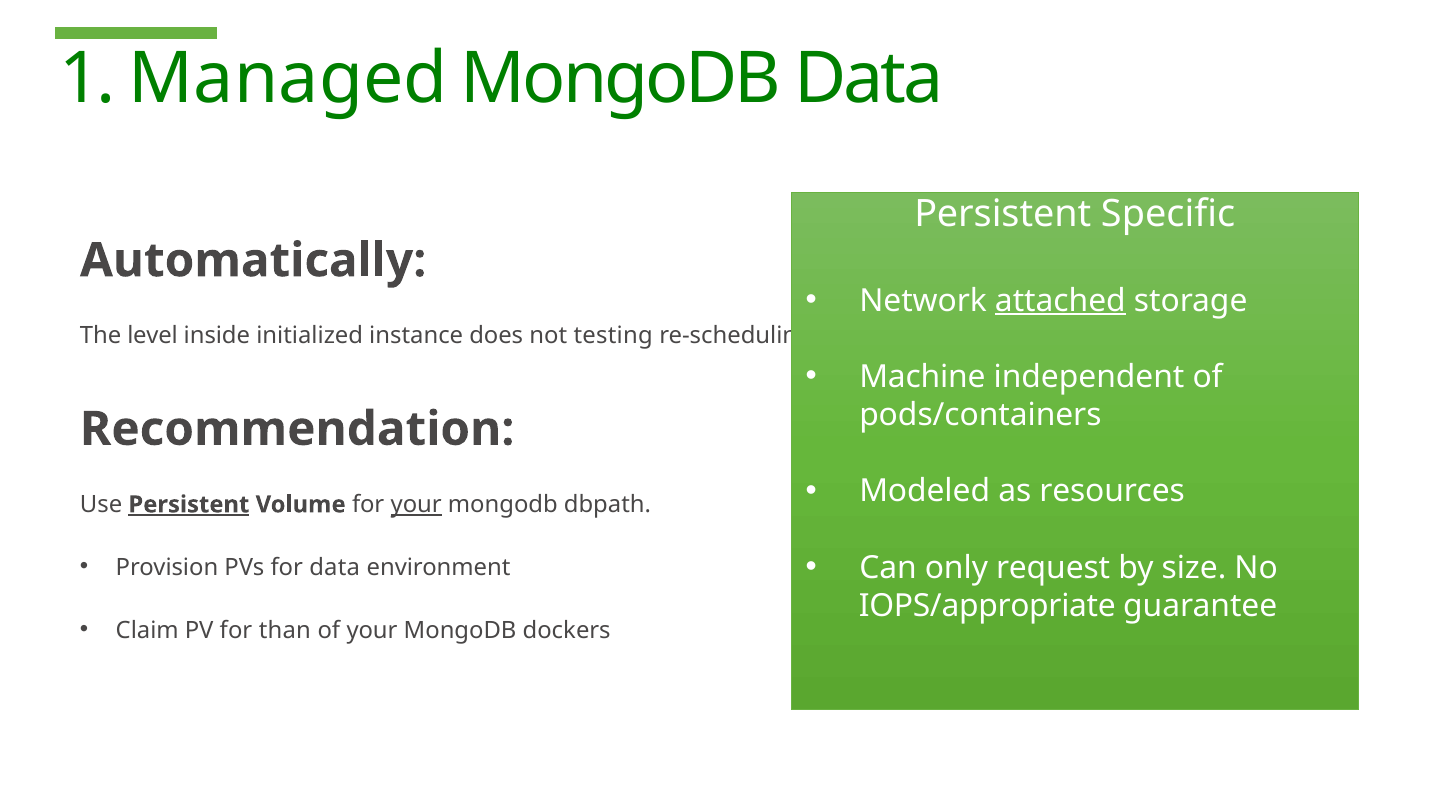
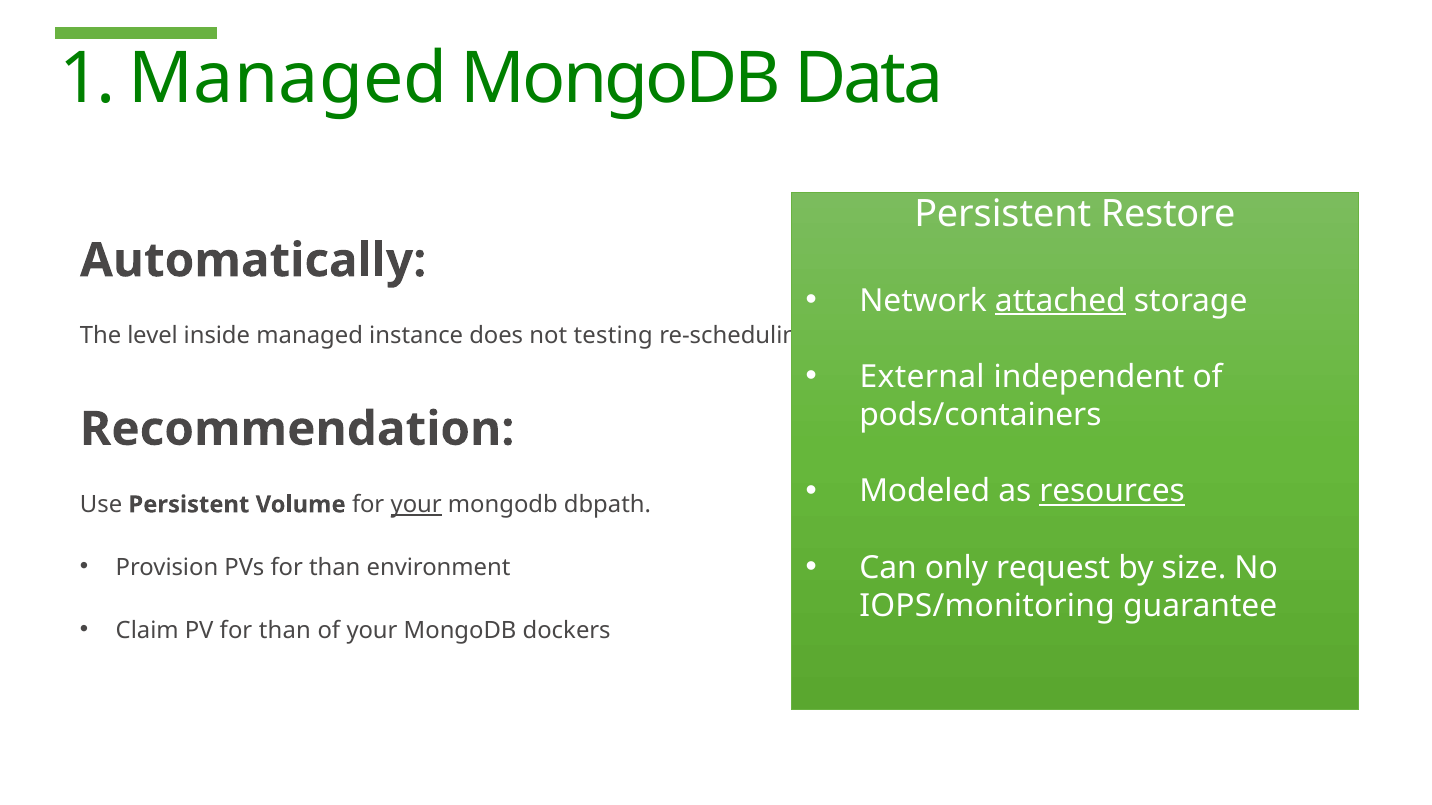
Specific: Specific -> Restore (1168, 214)
inside initialized: initialized -> managed (310, 336)
Machine: Machine -> External (922, 377)
resources underline: none -> present (1112, 492)
Persistent underline: present -> none (189, 505)
PVs for data: data -> than (335, 568)
IOPS/appropriate: IOPS/appropriate -> IOPS/monitoring (987, 606)
